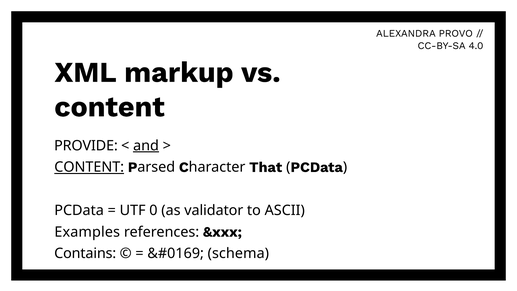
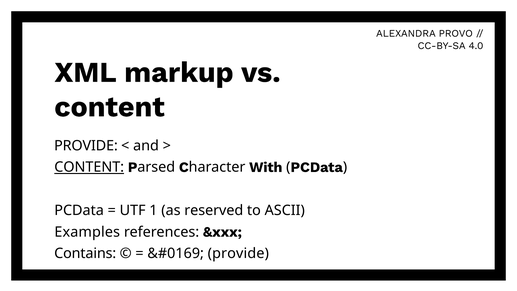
and underline: present -> none (146, 146)
That: That -> With (266, 167)
0: 0 -> 1 (153, 210)
validator: validator -> reserved (214, 210)
schema: schema -> provide (238, 253)
